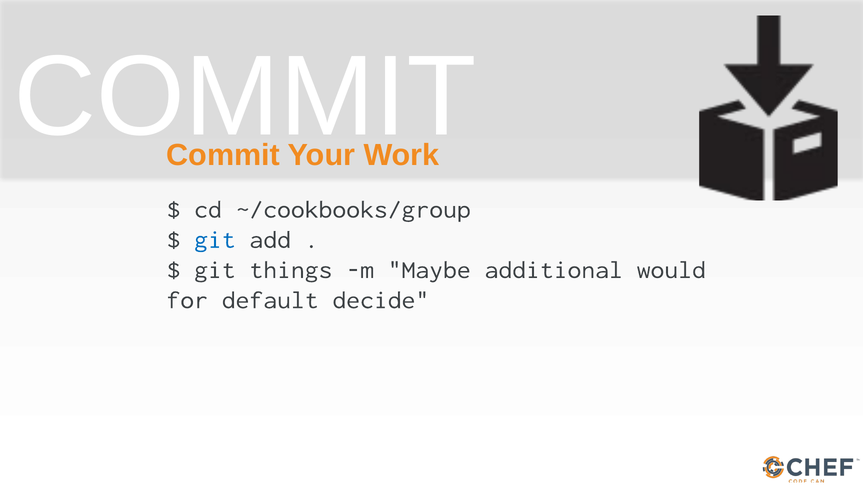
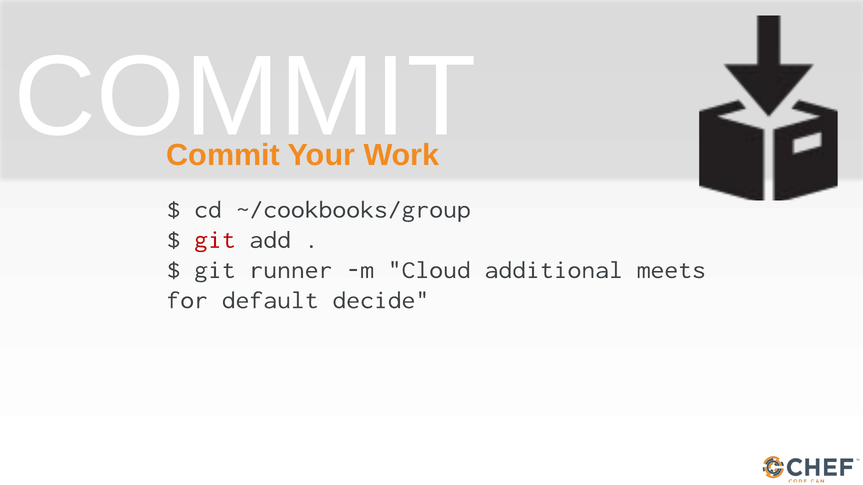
git colour: blue -> red (215, 240)
things: things -> runner (291, 270)
Maybe: Maybe -> Cloud (429, 270)
would: would -> meets (671, 270)
